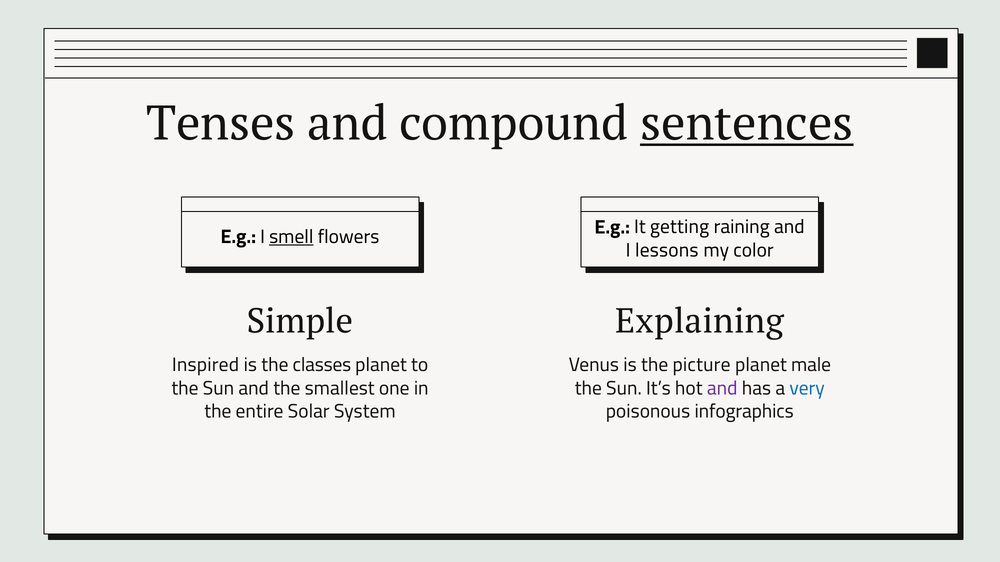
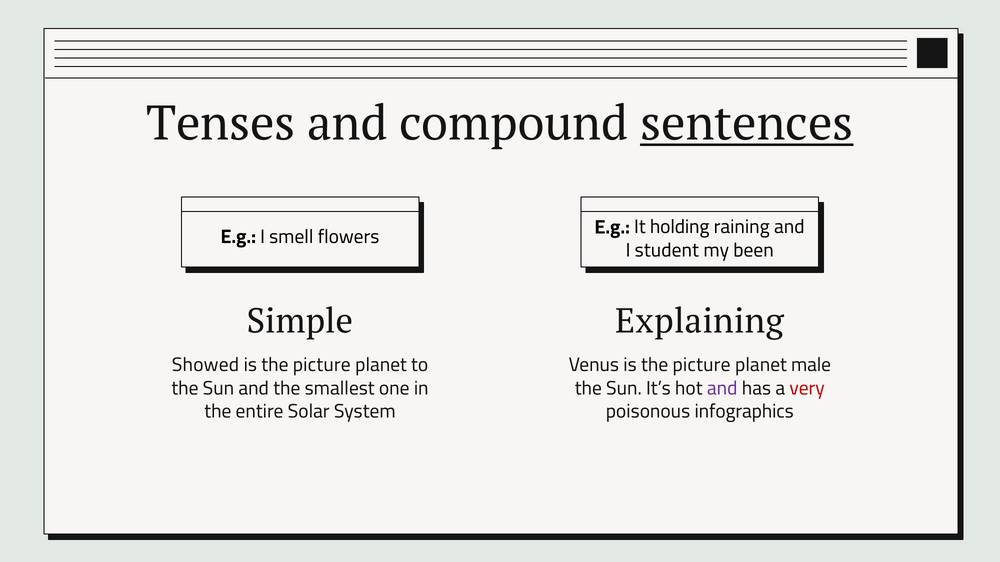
getting: getting -> holding (680, 227)
smell underline: present -> none (291, 237)
lessons: lessons -> student (667, 251)
color: color -> been (754, 251)
Inspired: Inspired -> Showed (205, 365)
classes: classes -> picture (322, 365)
very colour: blue -> red (807, 389)
